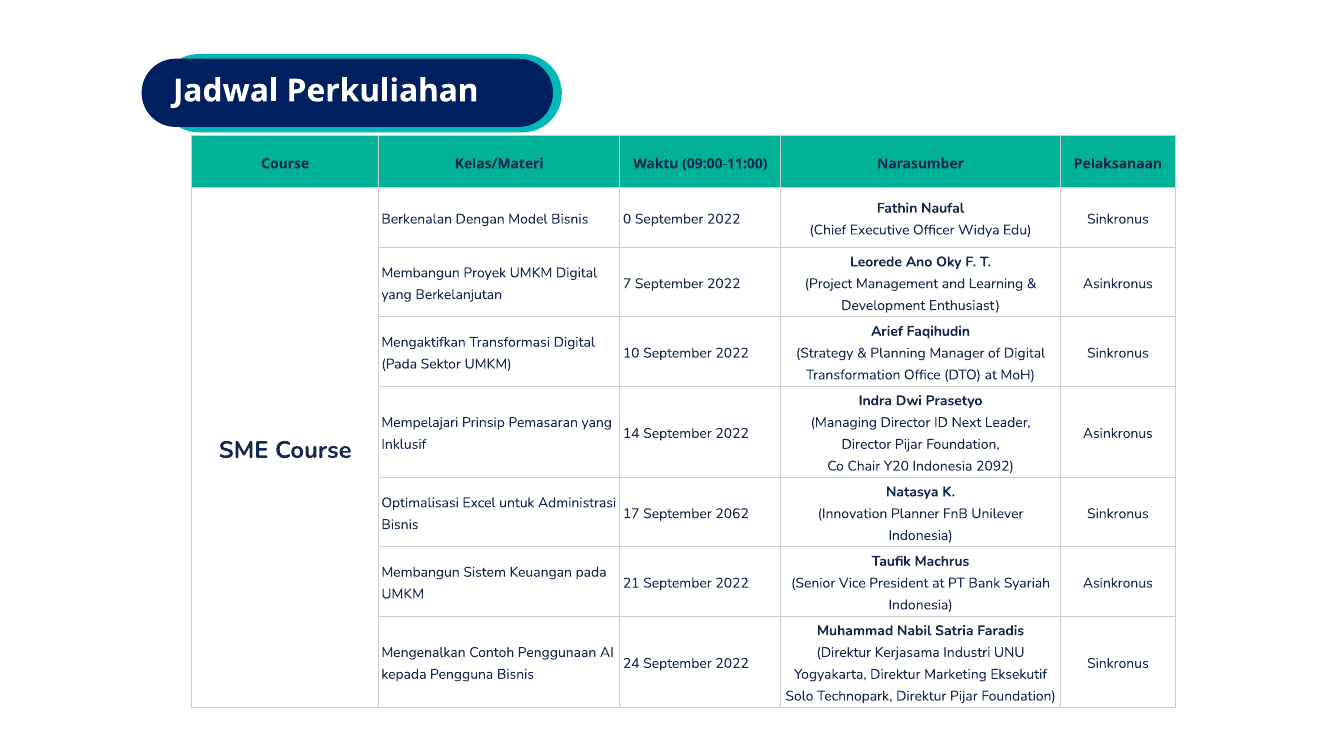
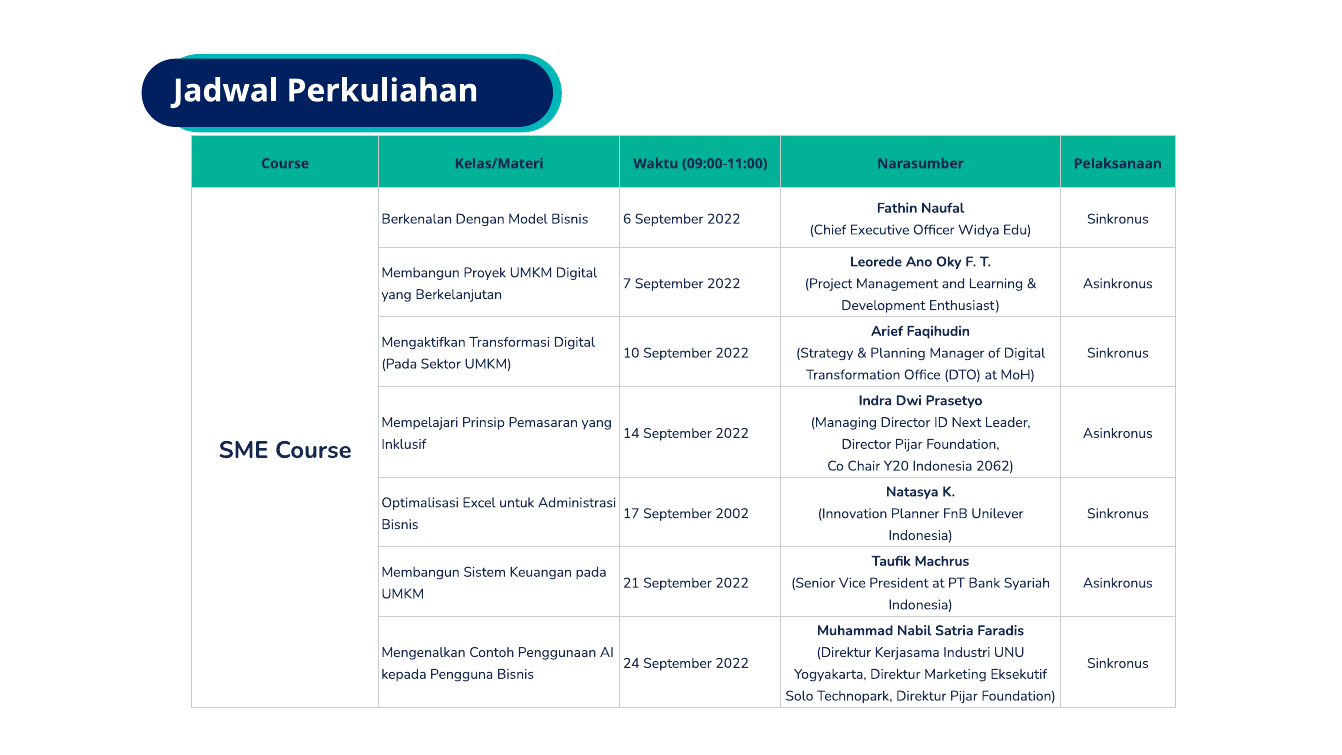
0: 0 -> 6 (627, 219)
2092: 2092 -> 2062 (995, 466)
2062: 2062 -> 2002 (732, 513)
